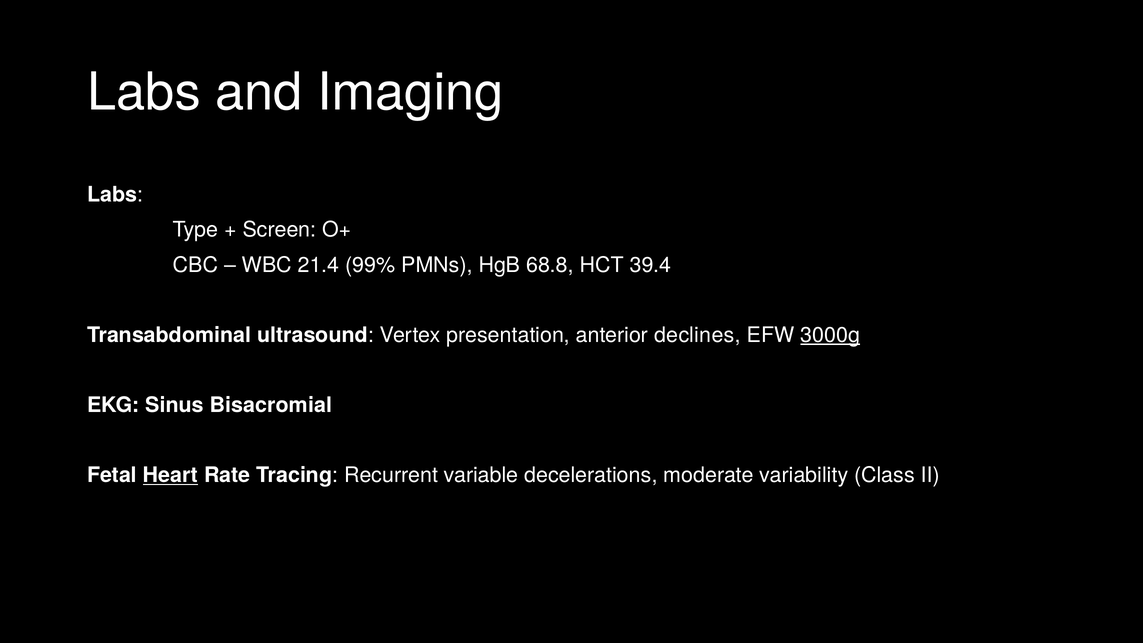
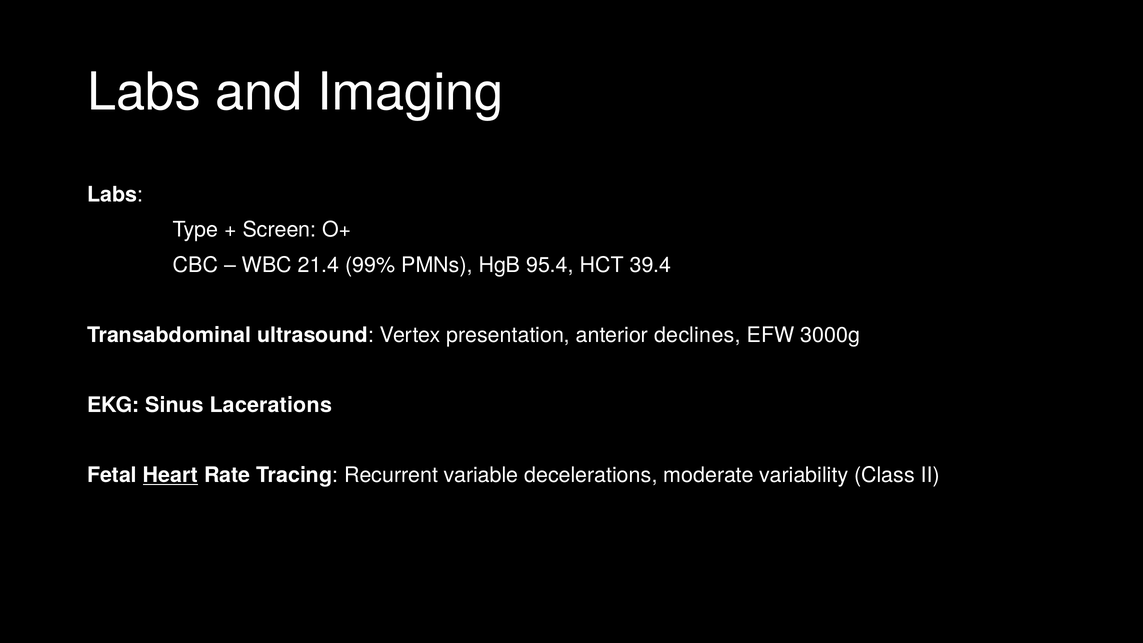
68.8: 68.8 -> 95.4 (550, 265)
3000g underline: present -> none (830, 335)
Bisacromial: Bisacromial -> Lacerations (271, 405)
